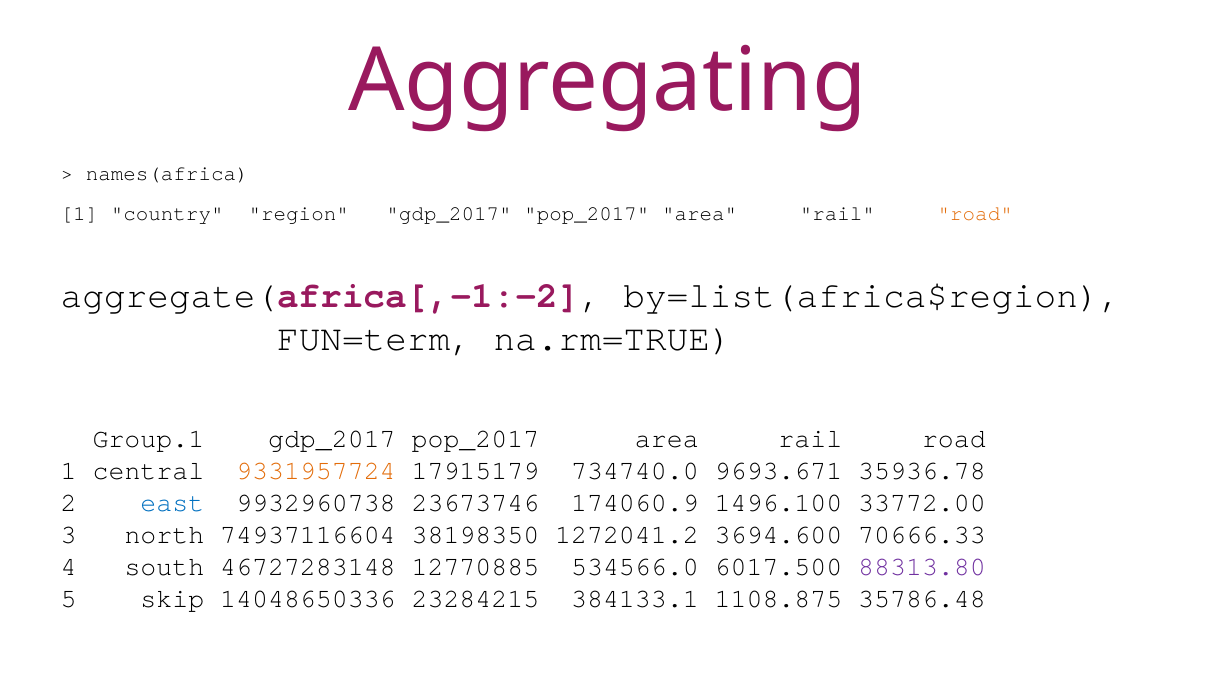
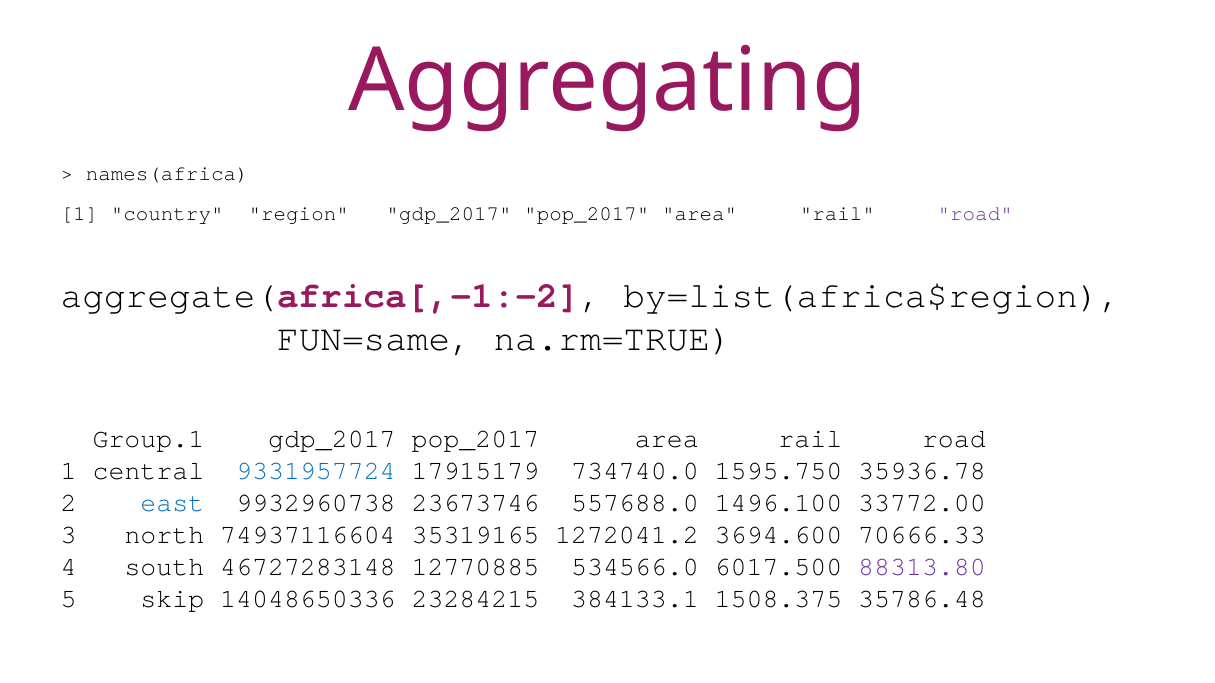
road colour: orange -> purple (975, 214)
FUN=term: FUN=term -> FUN=same (375, 339)
9331957724 colour: orange -> blue (316, 471)
9693.671: 9693.671 -> 1595.750 (778, 471)
174060.9: 174060.9 -> 557688.0 (635, 503)
38198350: 38198350 -> 35319165 (475, 535)
1108.875: 1108.875 -> 1508.375 (778, 599)
